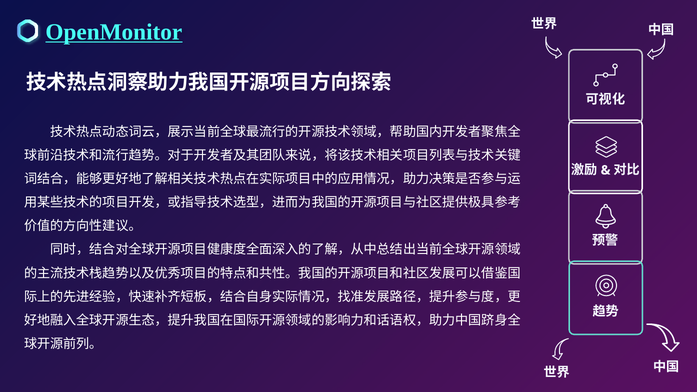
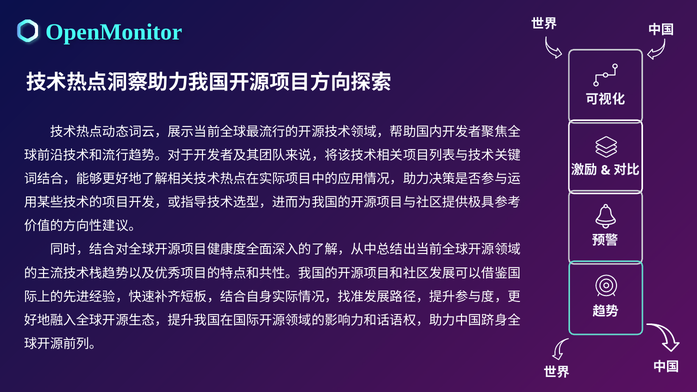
OpenMonitor underline: present -> none (114, 32)
